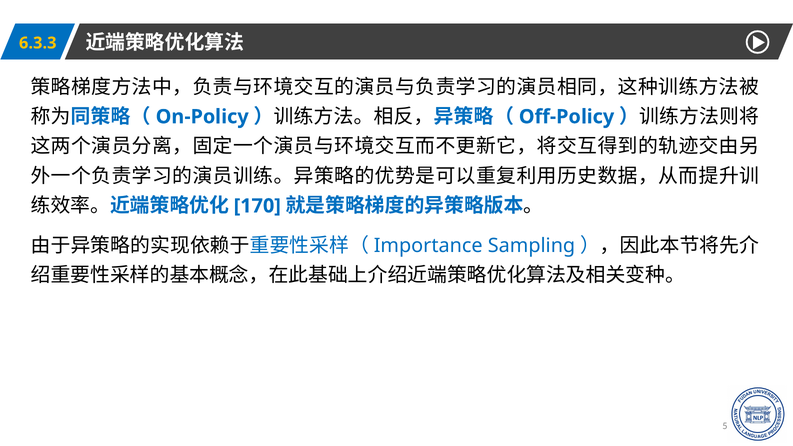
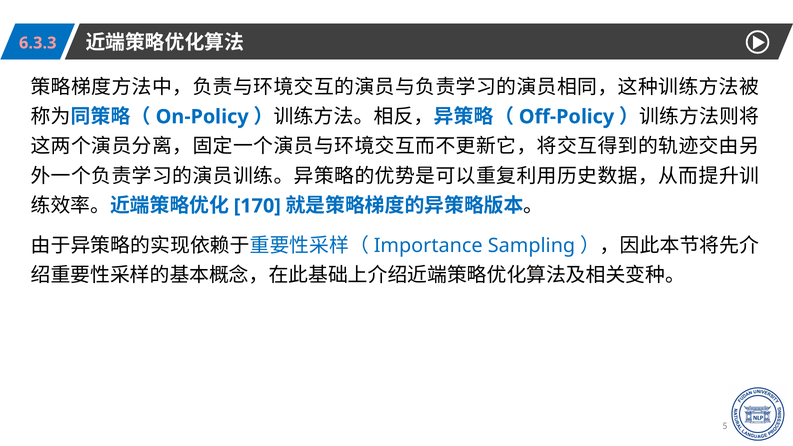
6.3.3 colour: yellow -> pink (38, 43)
